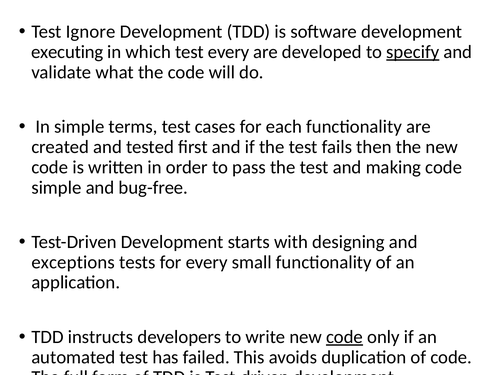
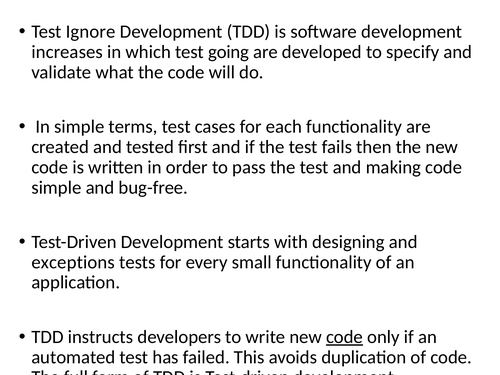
executing: executing -> increases (67, 52)
test every: every -> going (229, 52)
specify underline: present -> none (413, 52)
